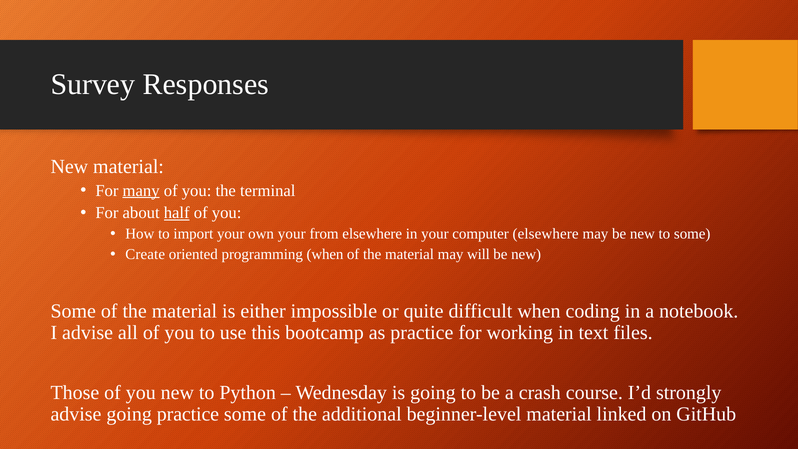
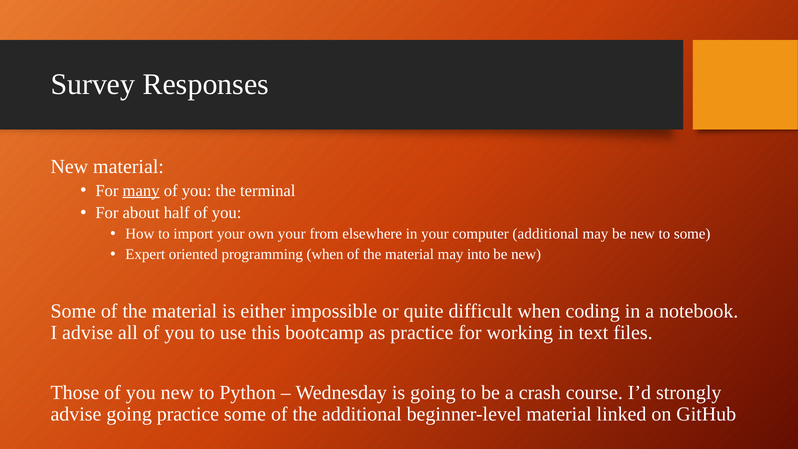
half underline: present -> none (177, 213)
computer elsewhere: elsewhere -> additional (546, 234)
Create: Create -> Expert (145, 254)
will: will -> into (478, 254)
